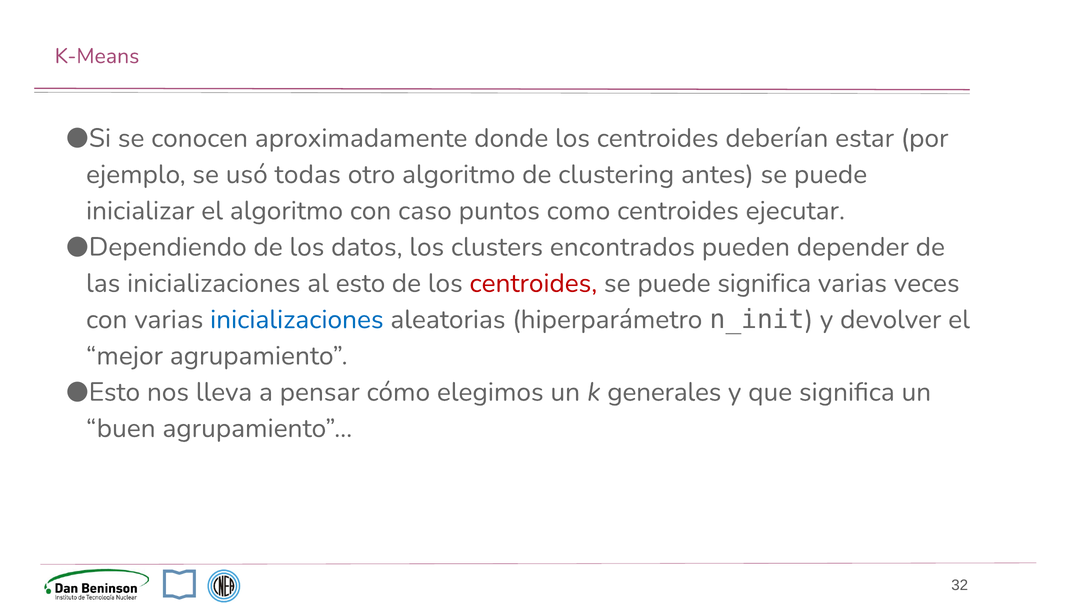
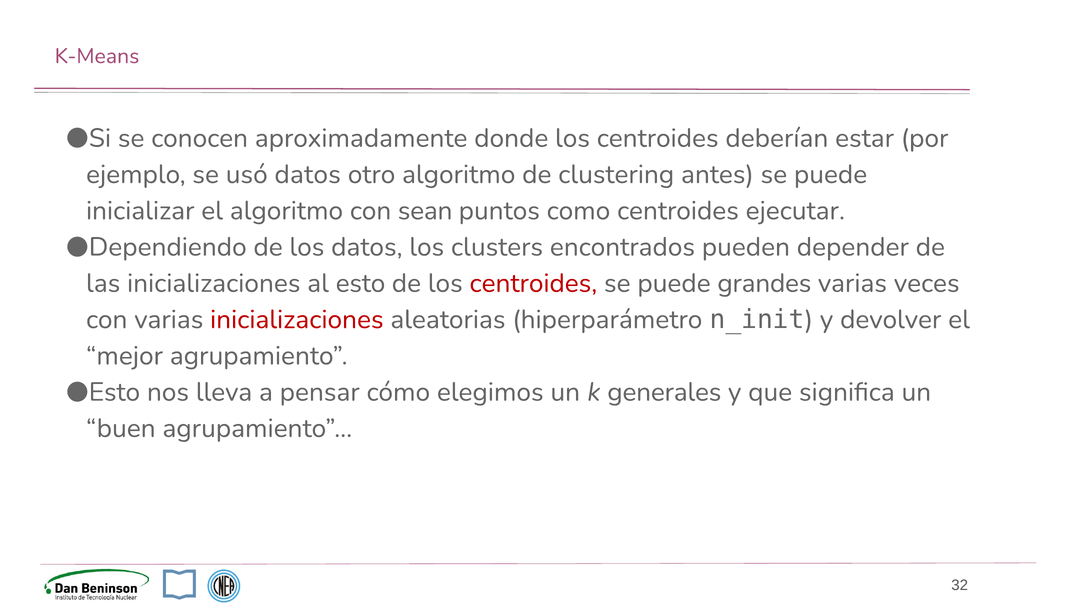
usó todas: todas -> datos (308, 174)
caso: caso -> sean (425, 210)
puede significa: significa -> grandes (764, 283)
inicializaciones colour: blue -> red (297, 319)
